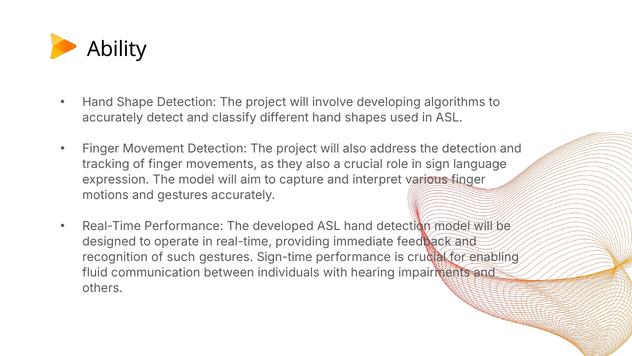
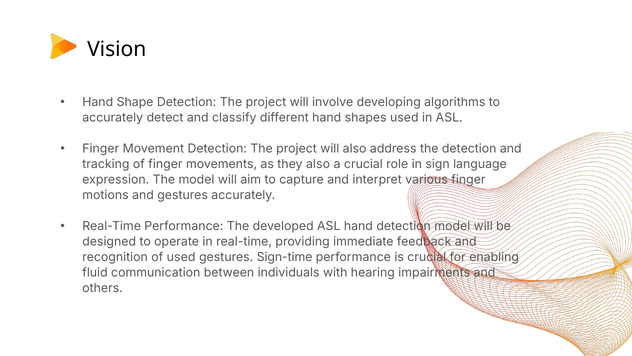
Ability: Ability -> Vision (117, 49)
of such: such -> used (181, 257)
